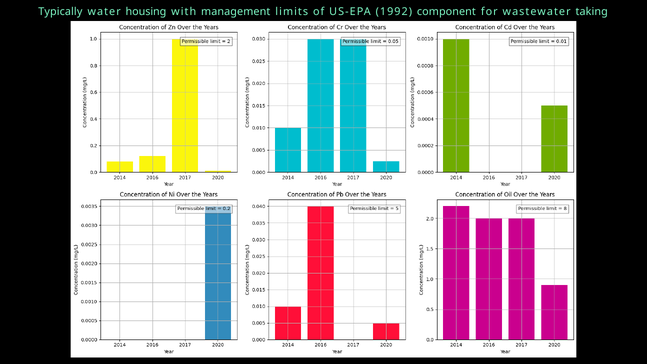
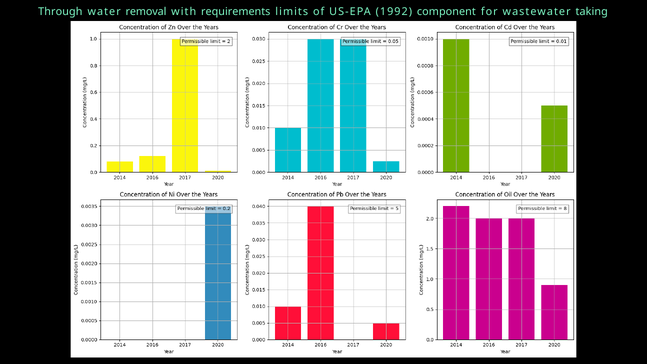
Typically: Typically -> Through (60, 12)
housing: housing -> removal (146, 12)
management: management -> requirements (236, 12)
